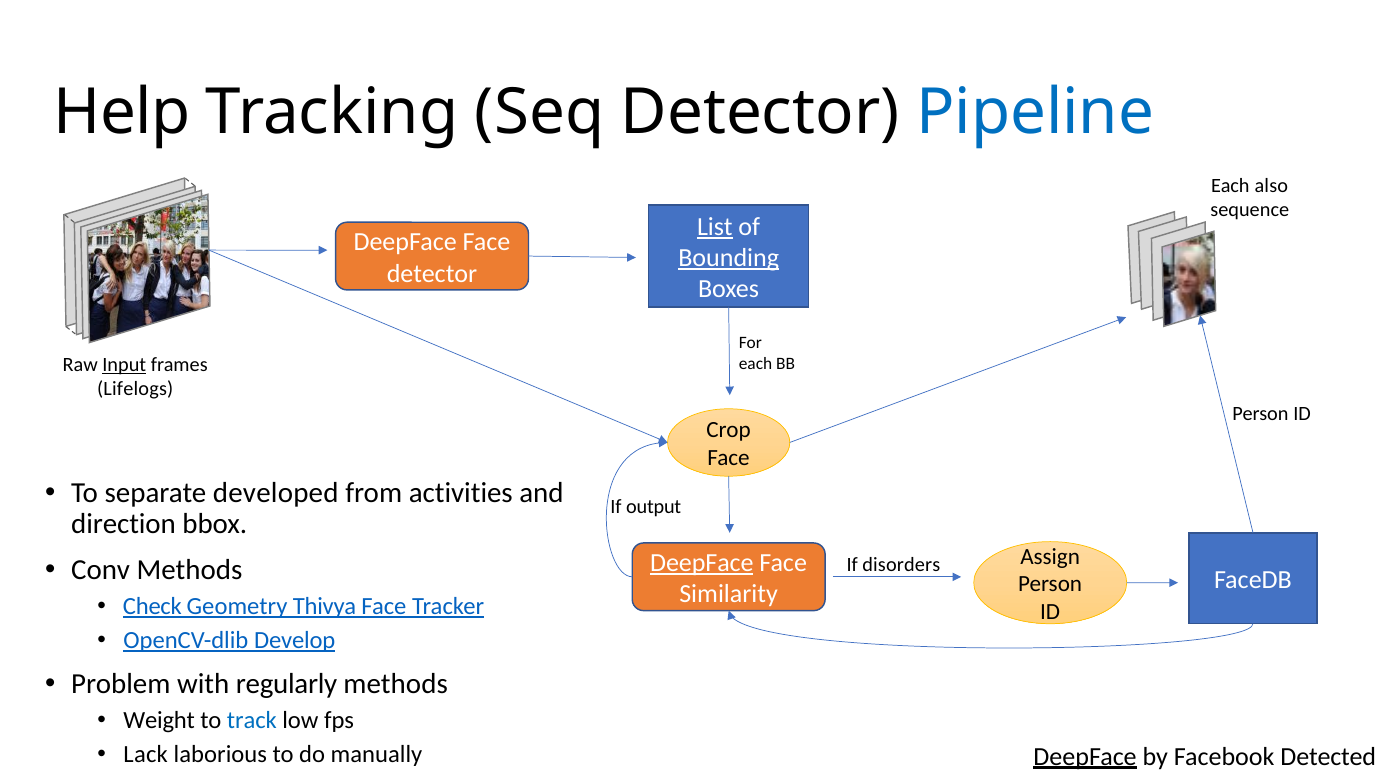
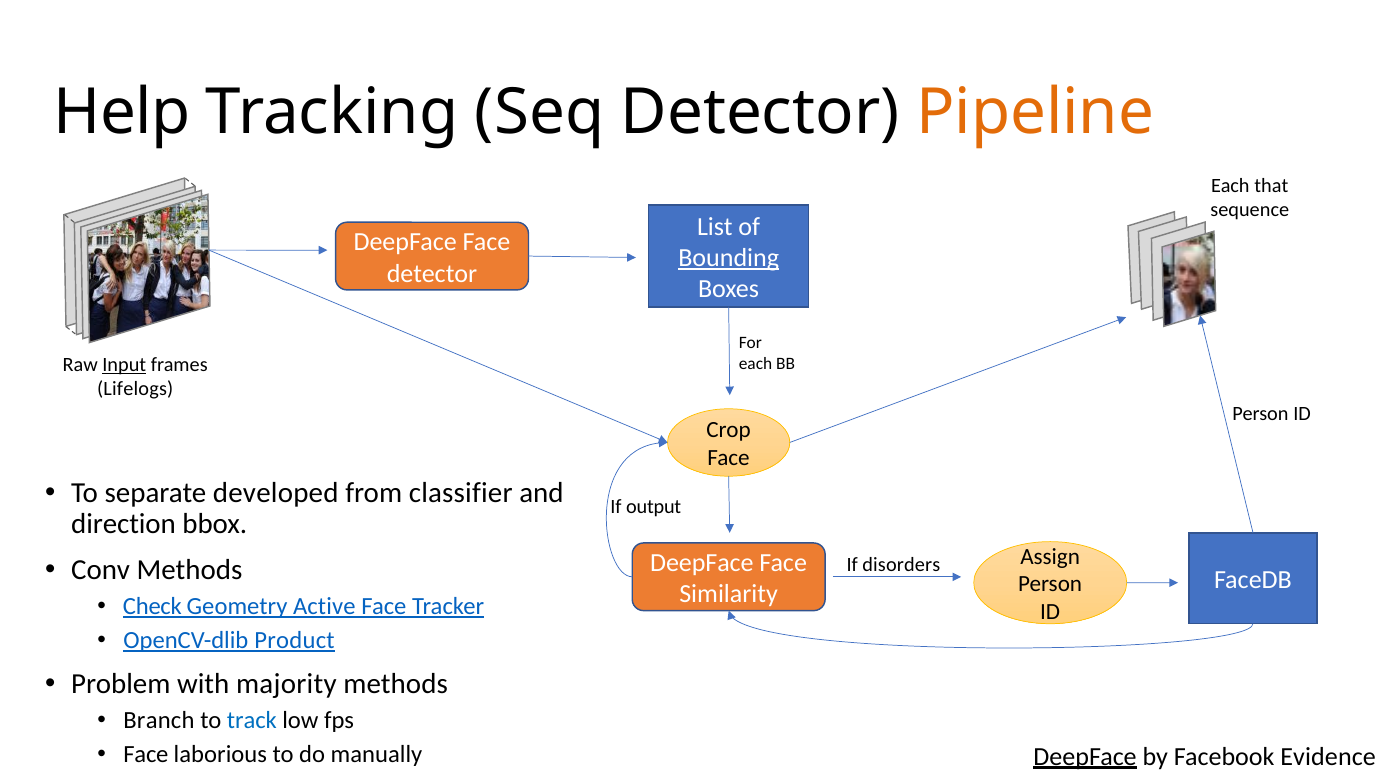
Pipeline colour: blue -> orange (1035, 112)
also: also -> that (1271, 186)
List underline: present -> none (715, 227)
activities: activities -> classifier (461, 493)
DeepFace underline: present -> none (702, 563)
Thivya: Thivya -> Active (324, 606)
Develop: Develop -> Product (295, 640)
regularly: regularly -> majority (286, 684)
Weight: Weight -> Branch (159, 720)
Lack: Lack -> Face (146, 754)
Detected: Detected -> Evidence (1328, 756)
